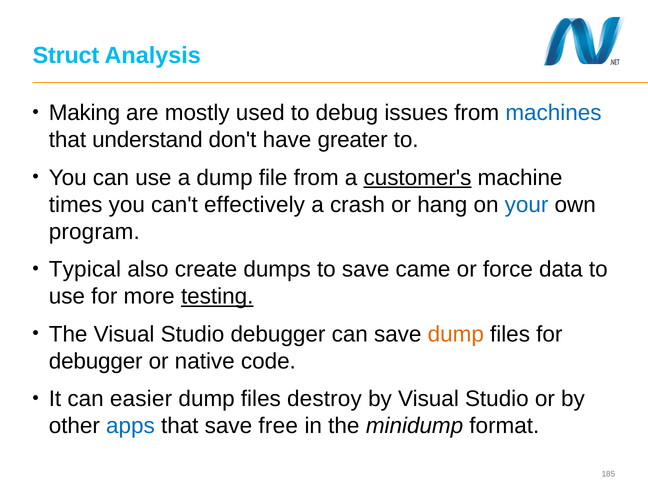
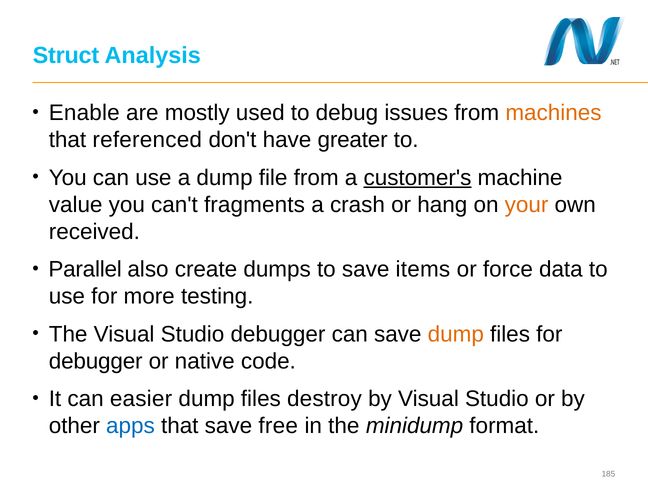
Making: Making -> Enable (84, 113)
machines colour: blue -> orange (553, 113)
understand: understand -> referenced (147, 140)
times: times -> value (76, 205)
effectively: effectively -> fragments (254, 205)
your colour: blue -> orange (527, 205)
program: program -> received (94, 232)
Typical: Typical -> Parallel (85, 269)
came: came -> items (423, 269)
testing underline: present -> none (217, 296)
